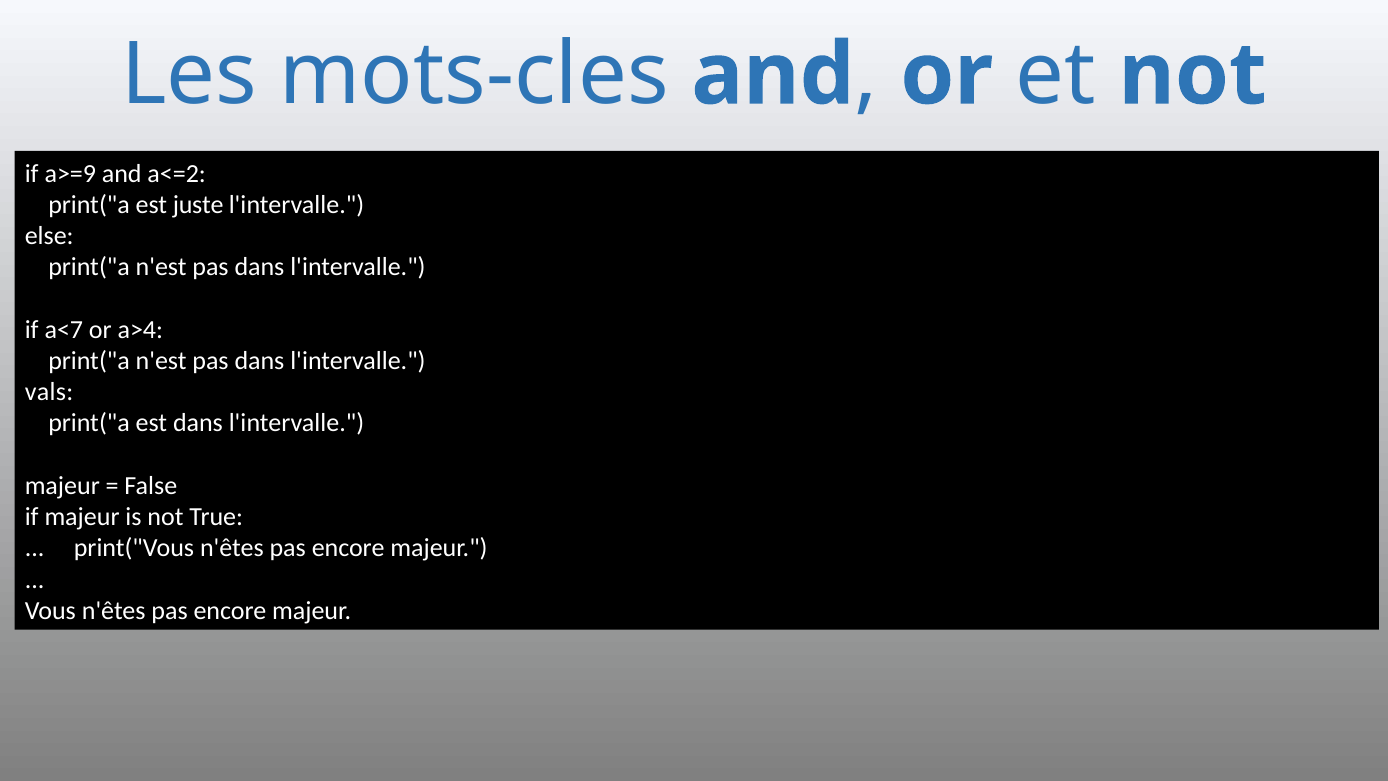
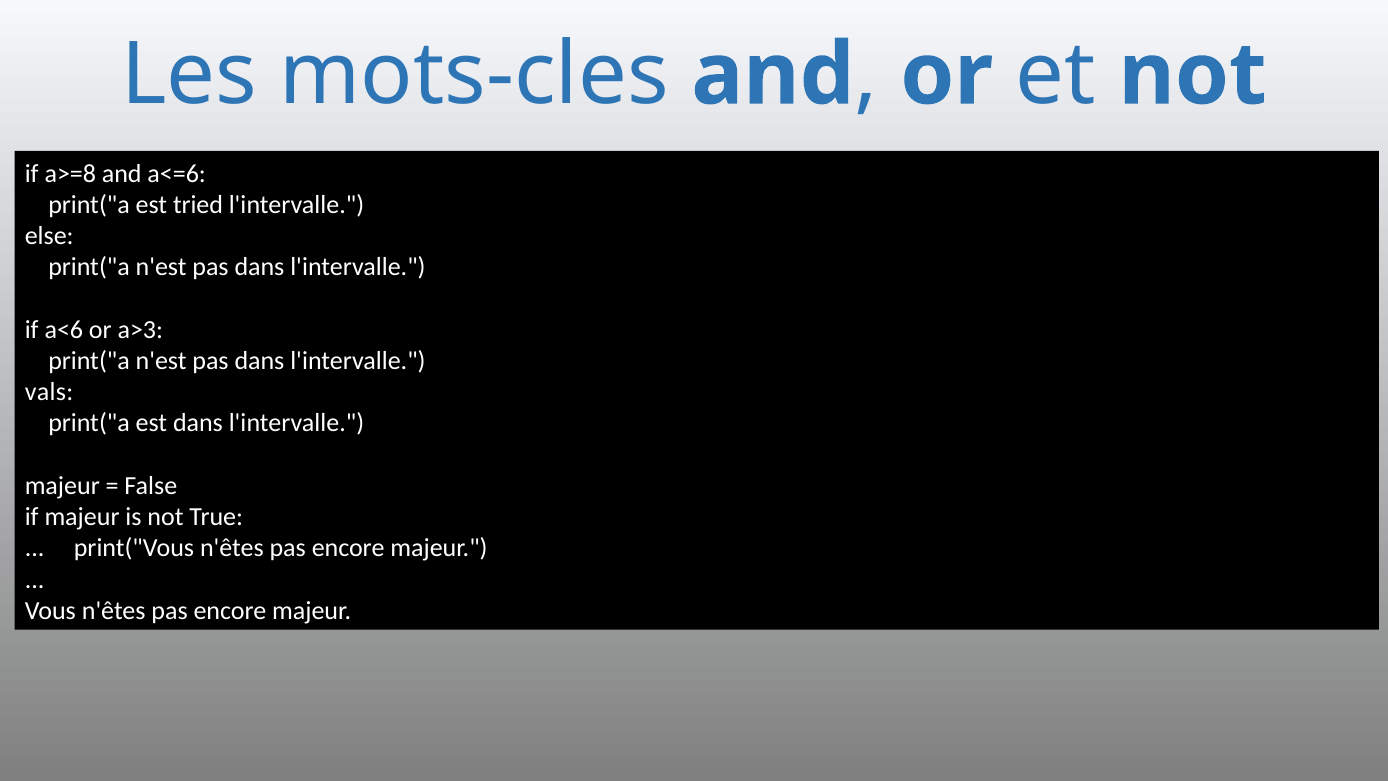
a>=9: a>=9 -> a>=8 (70, 173)
a<=2: a<=2 -> a<=6 (177, 173)
juste: juste -> tried (198, 205)
a<7: a<7 -> a<6 (64, 330)
a>4: a>4 -> a>3 (140, 330)
